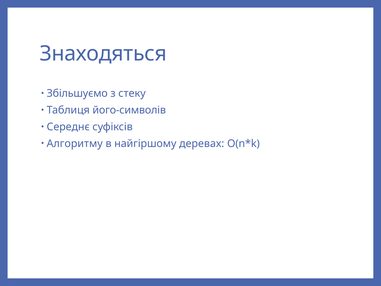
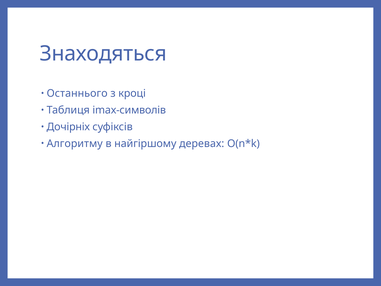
Збільшуємо: Збільшуємо -> Останнього (77, 93)
стеку: стеку -> кроці (132, 93)
його-символів: його-символів -> imax-символів (129, 110)
Середнє: Середнє -> Дочірніх (68, 127)
